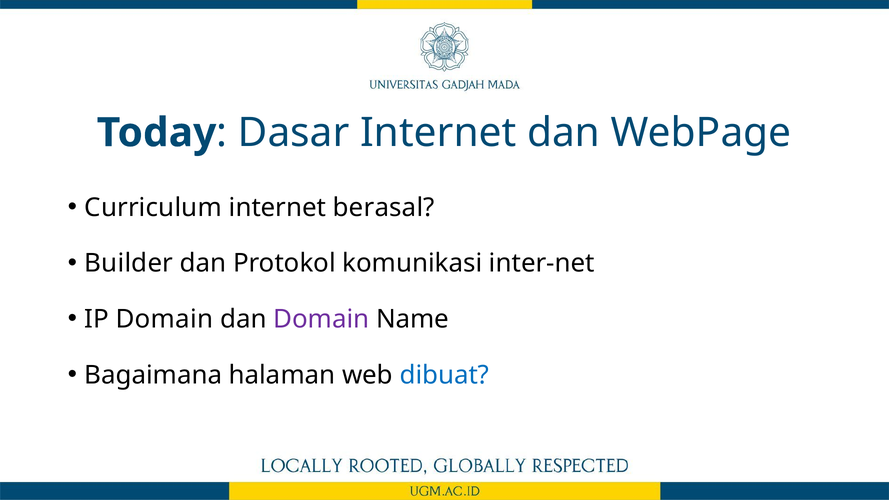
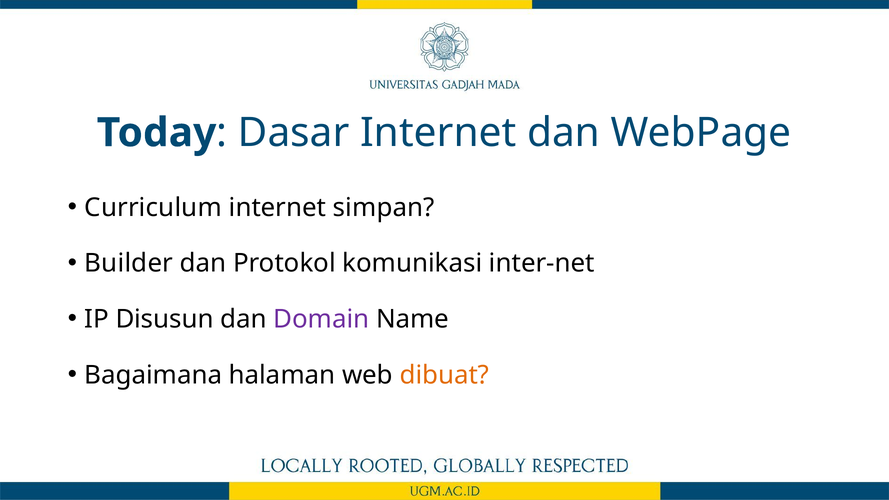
berasal: berasal -> simpan (384, 208)
IP Domain: Domain -> Disusun (165, 319)
dibuat colour: blue -> orange (444, 375)
